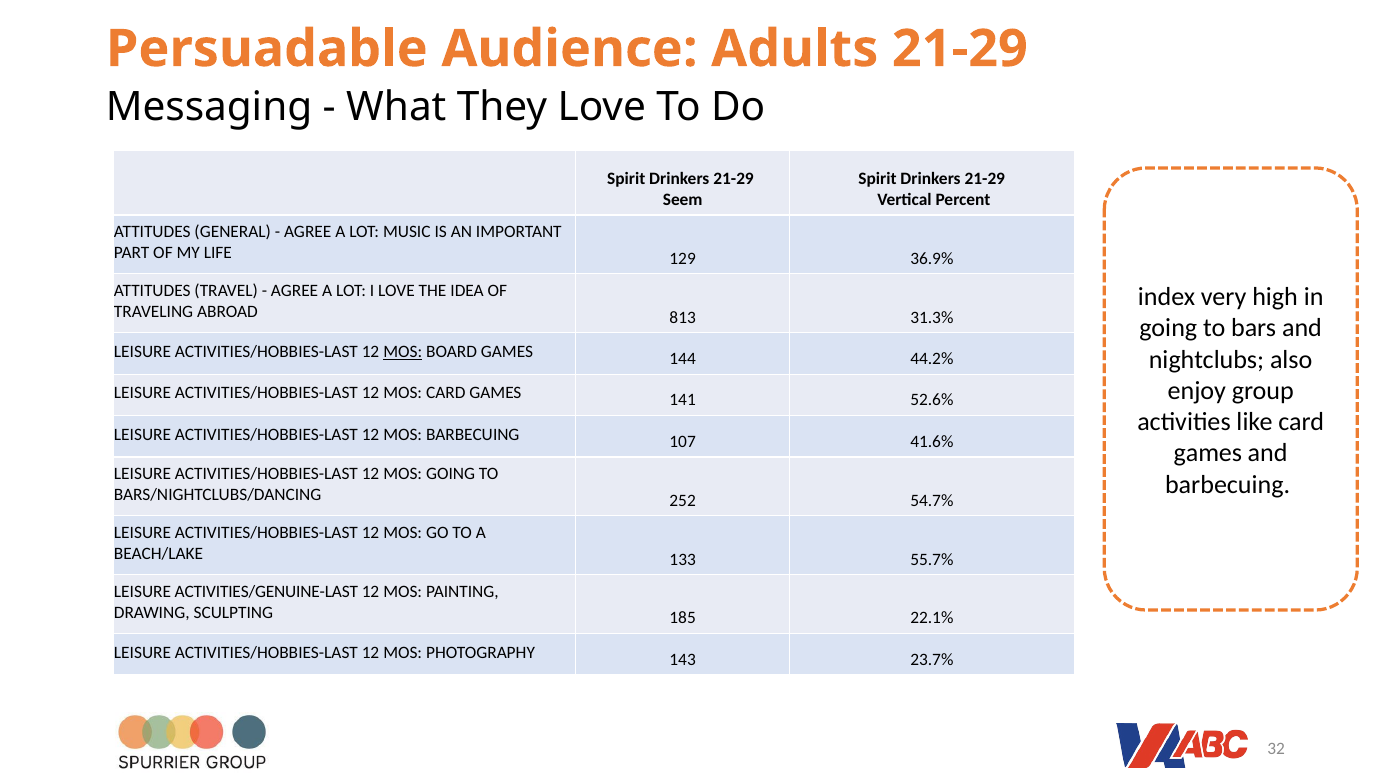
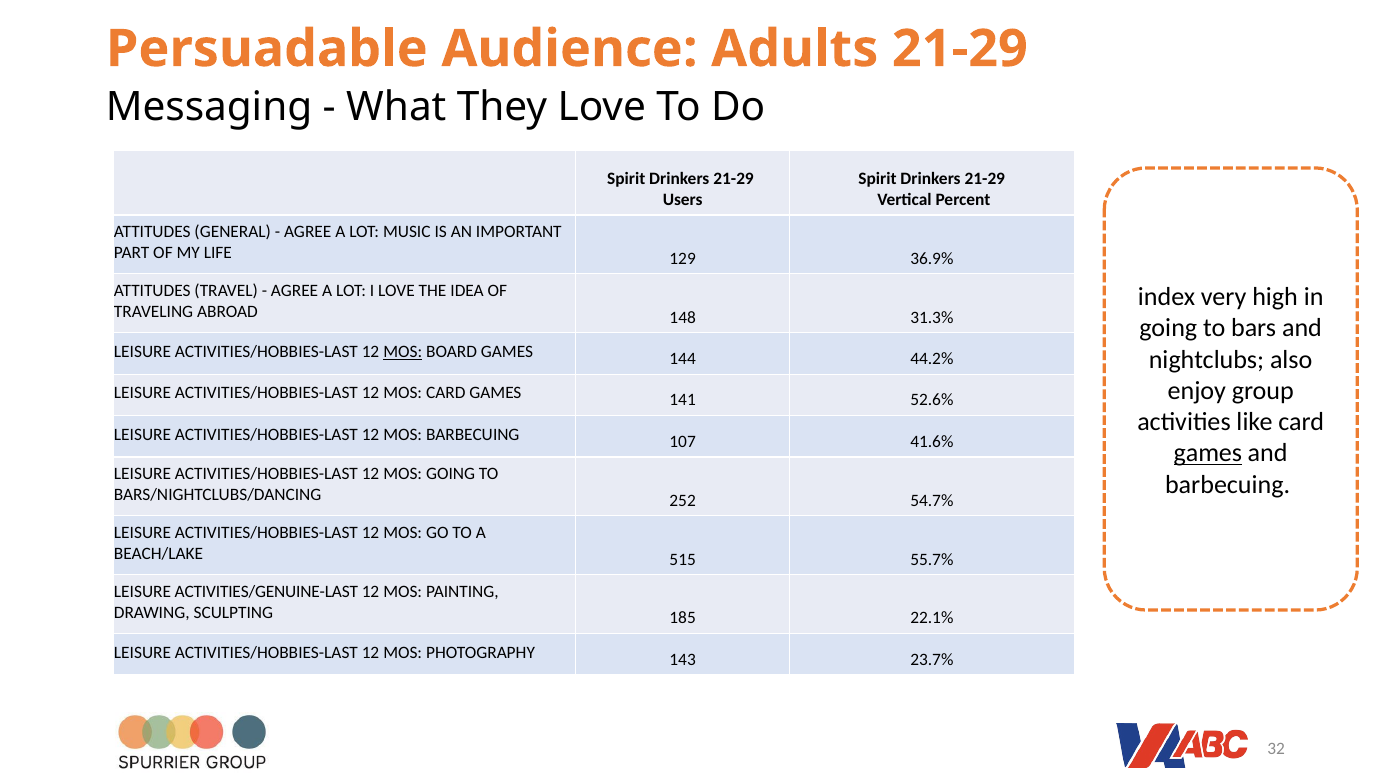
Seem: Seem -> Users (683, 200)
813: 813 -> 148 (683, 318)
games underline: none -> present (1208, 454)
133: 133 -> 515 (683, 560)
